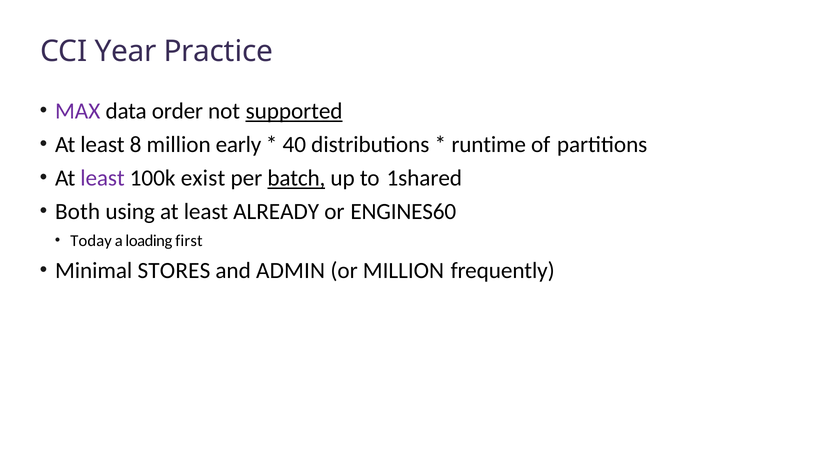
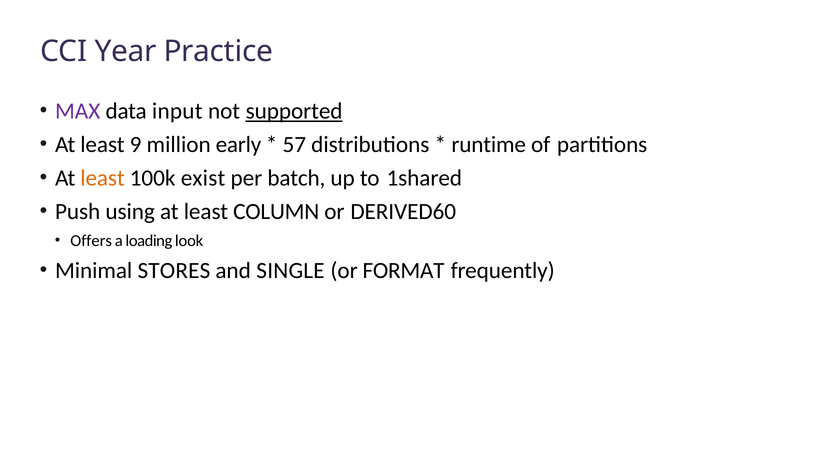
order: order -> input (177, 111)
8: 8 -> 9 (136, 145)
40: 40 -> 57 (294, 145)
least colour: purple -> orange (102, 178)
batch underline: present -> none (296, 178)
Both: Both -> Push (78, 212)
ALREADY: ALREADY -> COLUMN (276, 212)
ENGINES60: ENGINES60 -> DERIVED60 (403, 212)
Today: Today -> Offers (91, 241)
first: first -> look (189, 241)
ADMIN: ADMIN -> SINGLE (291, 271)
or MILLION: MILLION -> FORMAT (404, 271)
